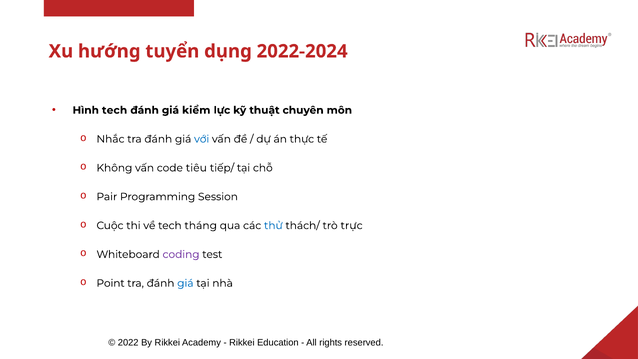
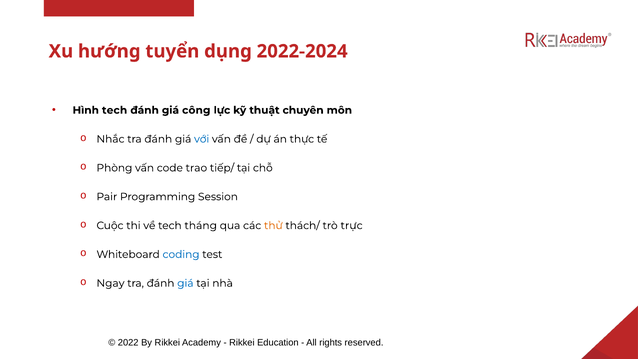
kiểm: kiểm -> công (196, 110)
Không: Không -> Phòng (114, 168)
tiêu: tiêu -> trao (196, 168)
thử colour: blue -> orange (273, 225)
coding colour: purple -> blue (181, 254)
Point: Point -> Ngay (110, 283)
